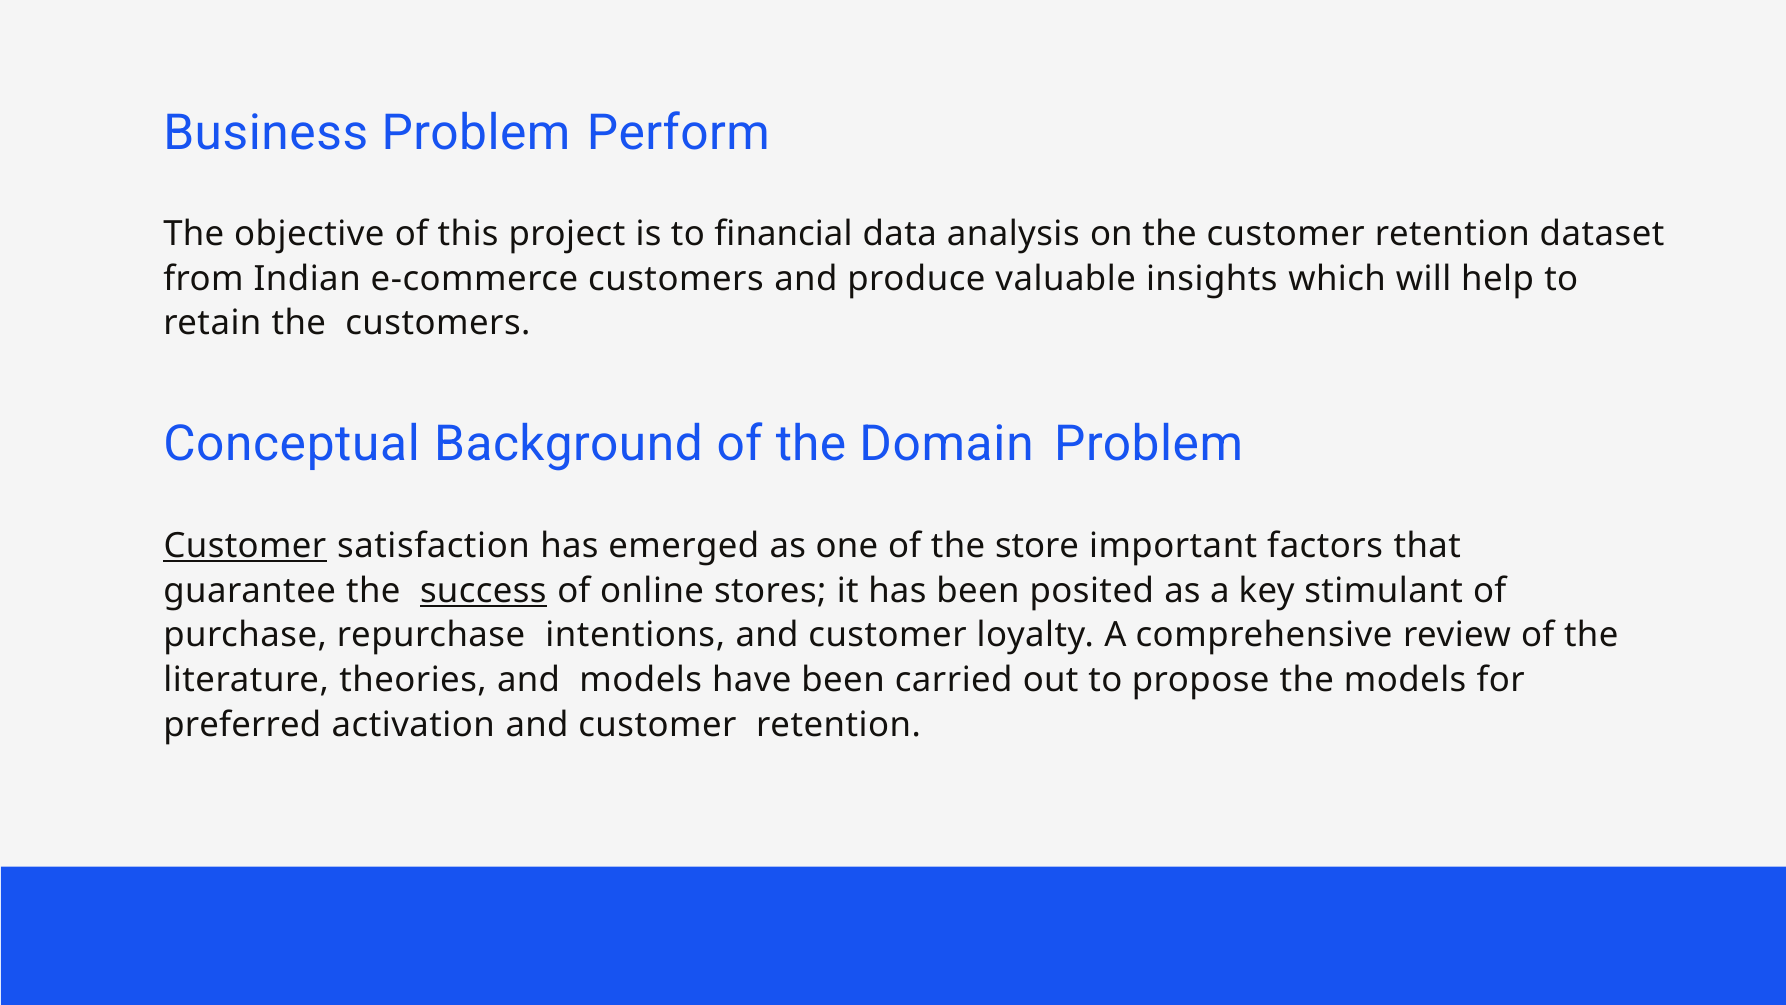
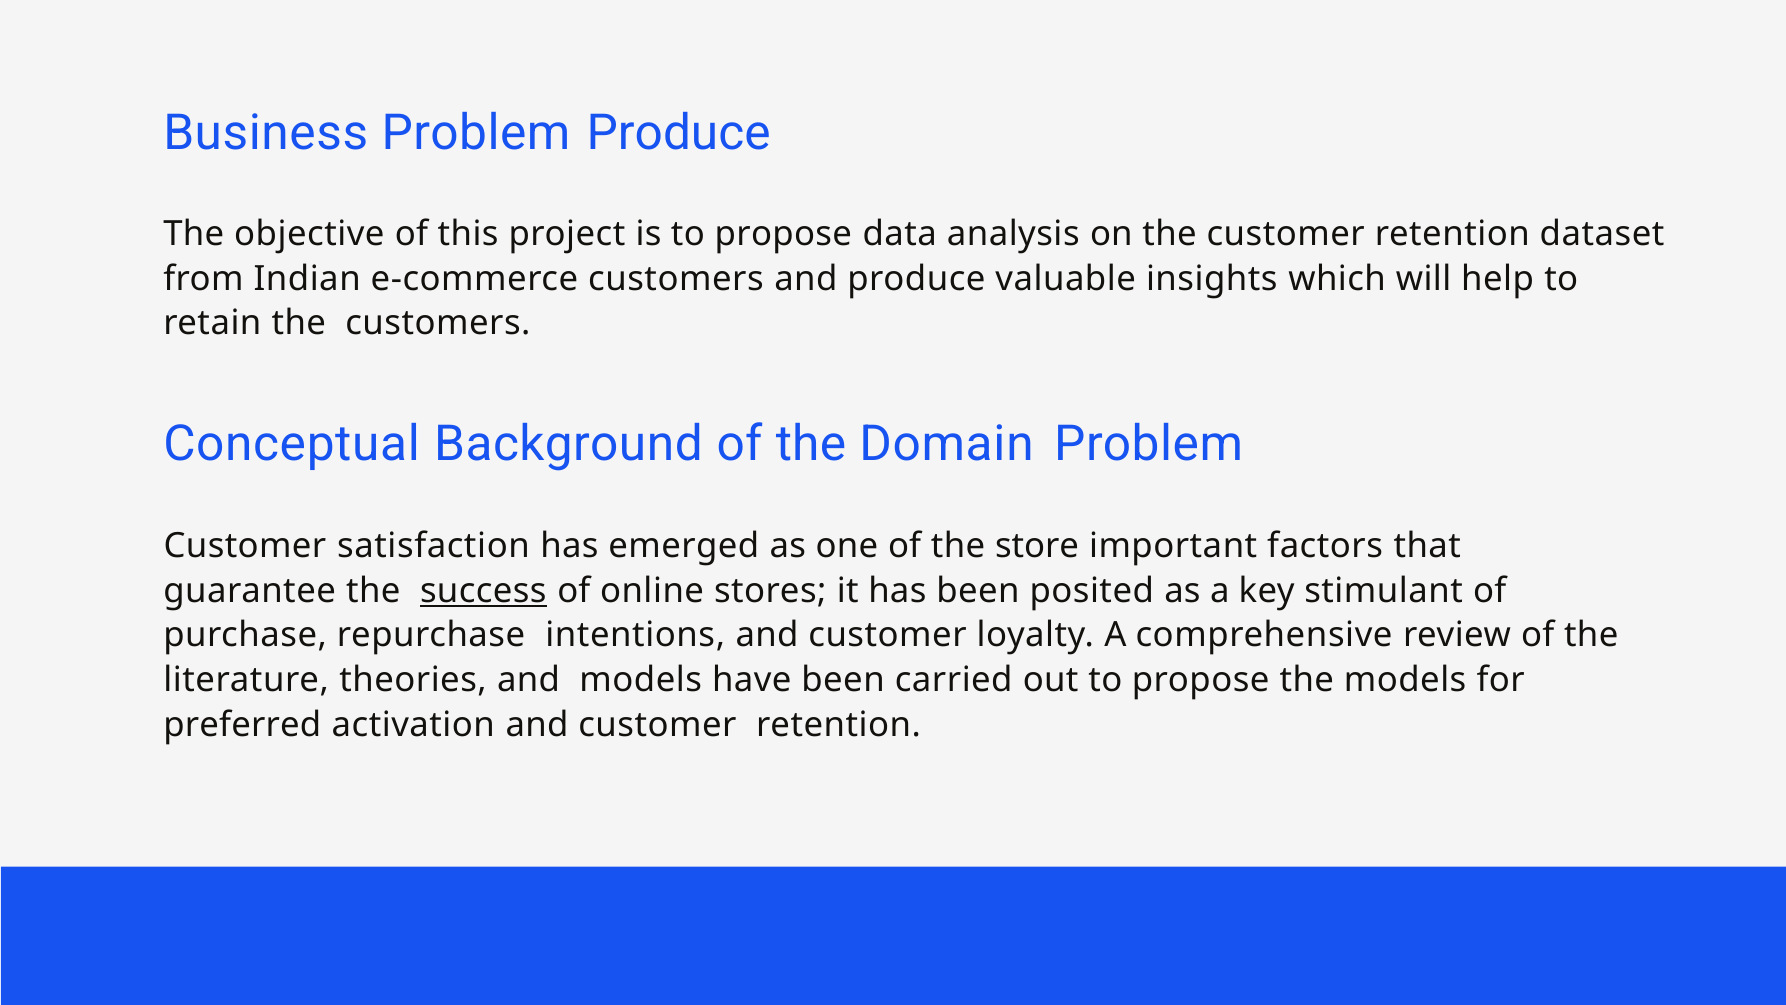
Problem Perform: Perform -> Produce (679, 133)
is to financial: financial -> propose (783, 234)
Customer underline: present -> none (245, 546)
